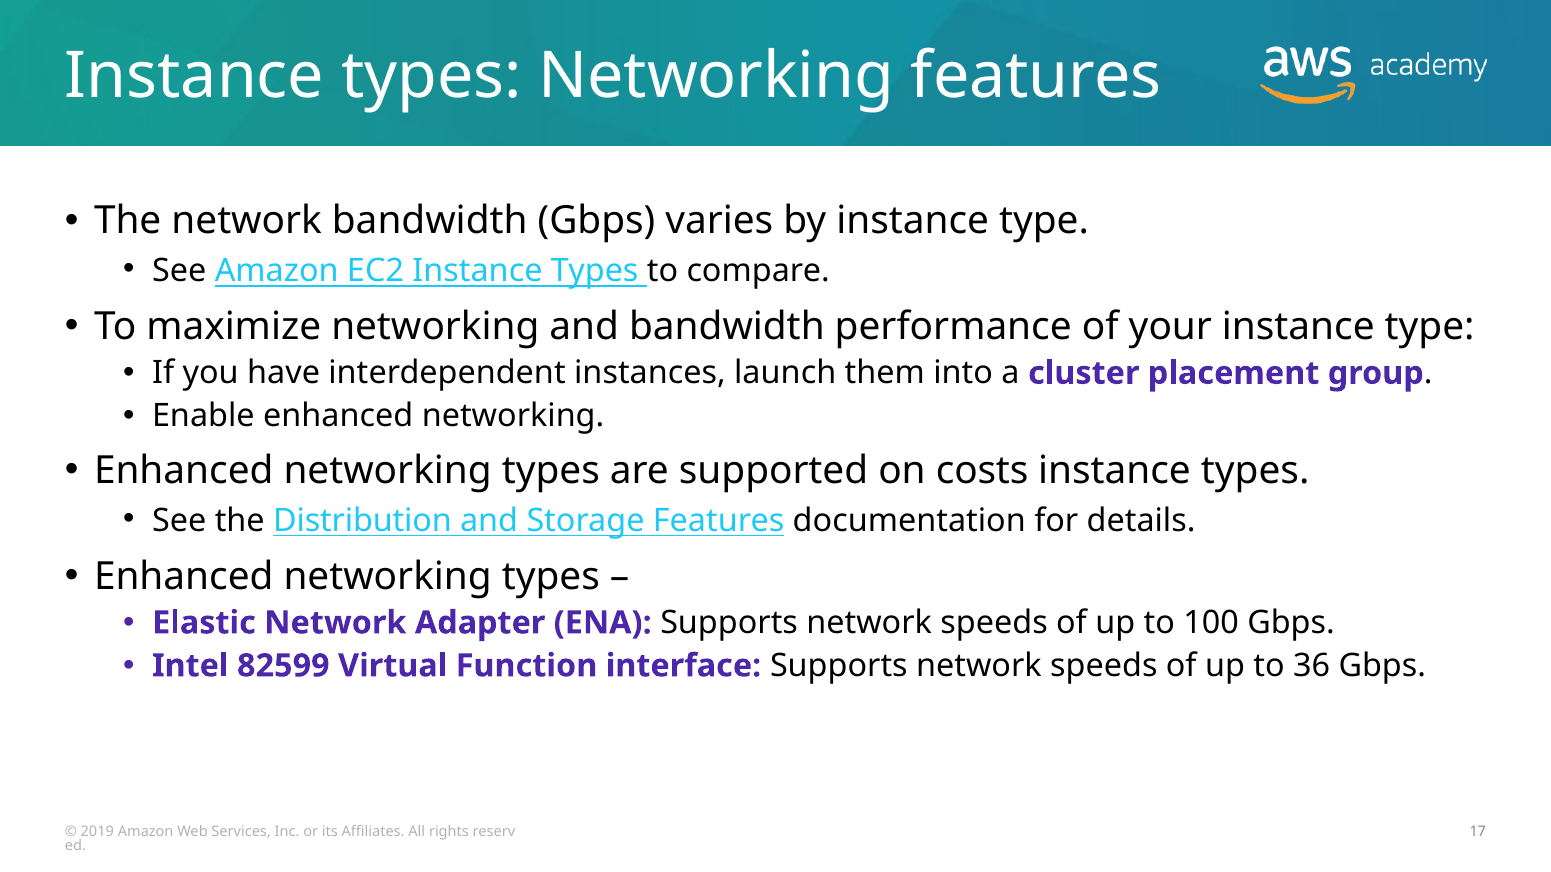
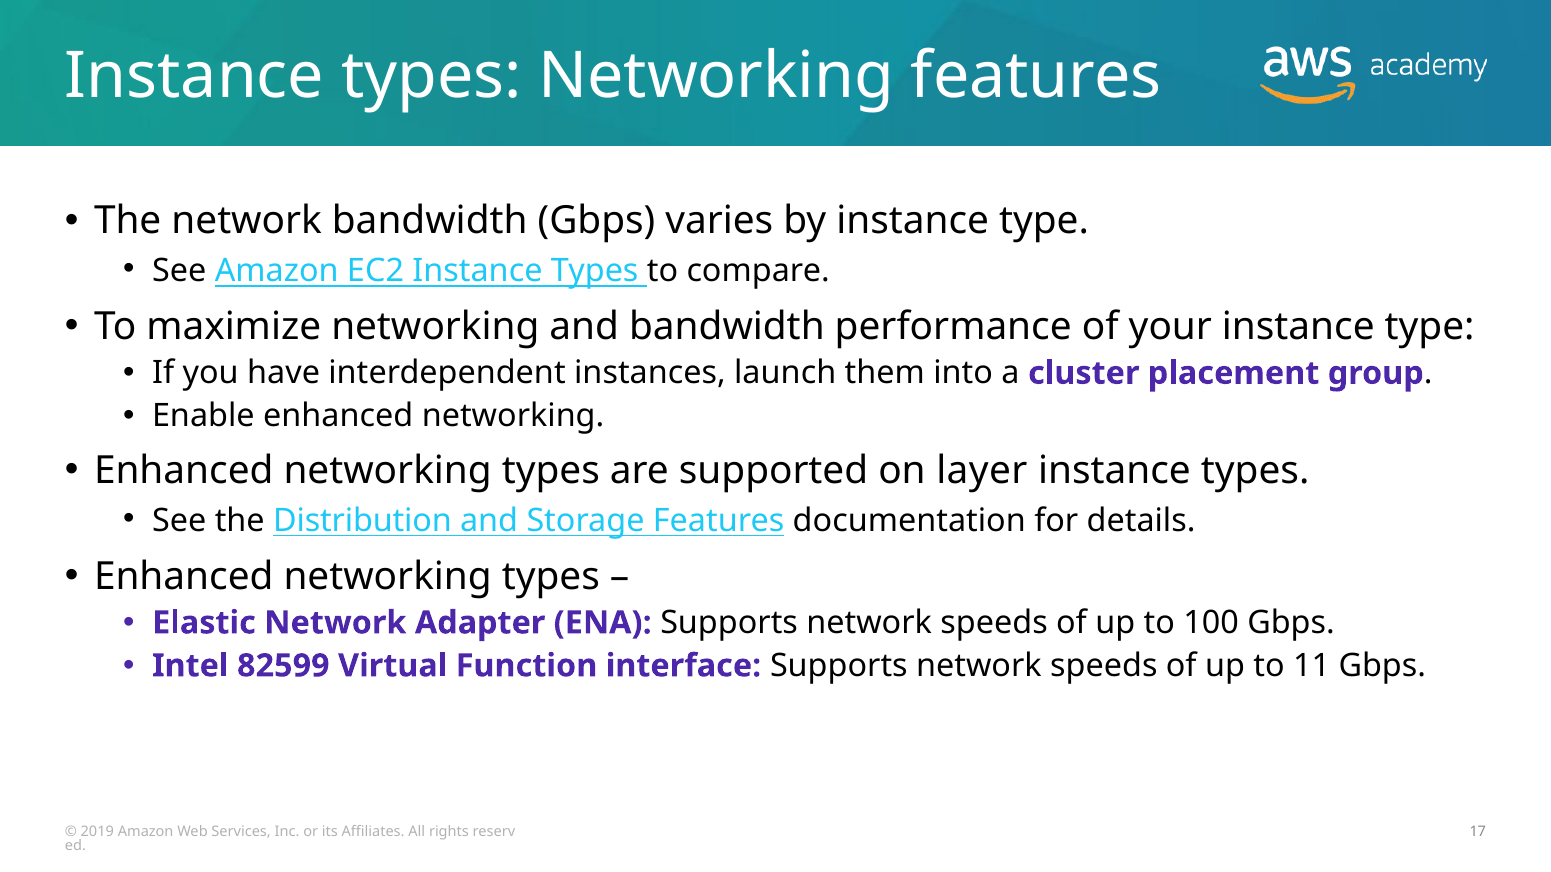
costs: costs -> layer (982, 471)
36: 36 -> 11 (1312, 666)
